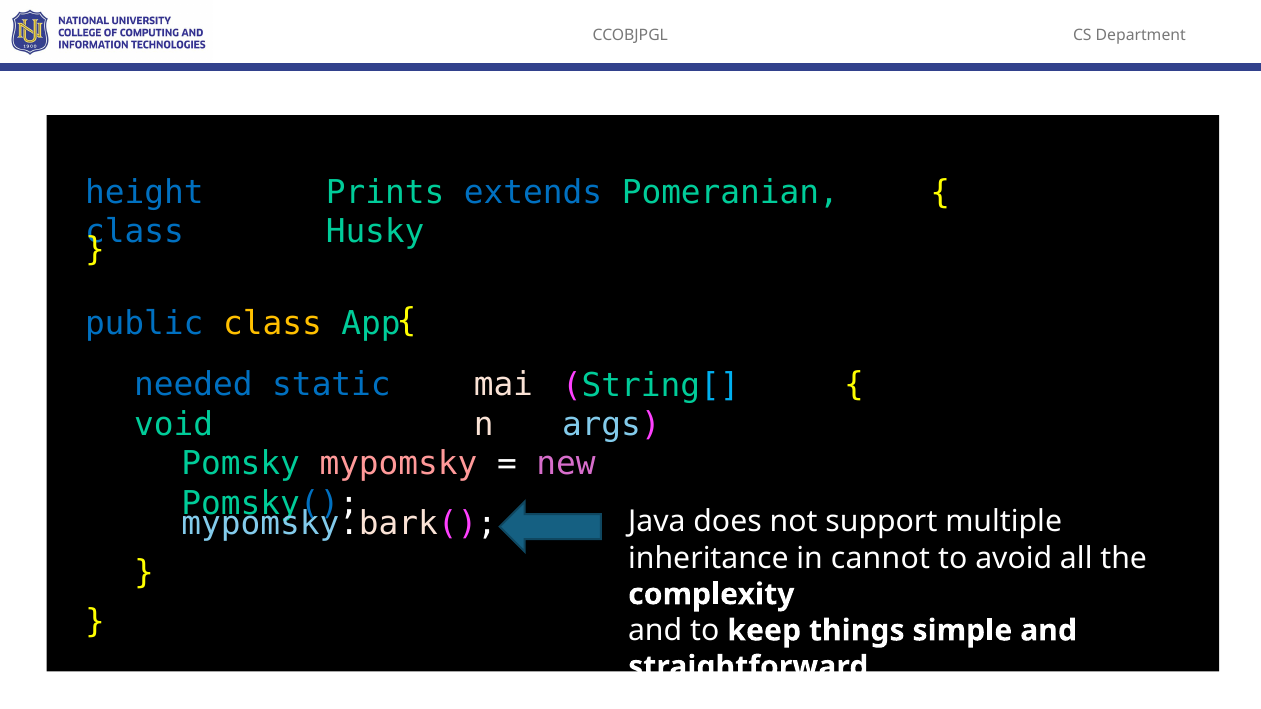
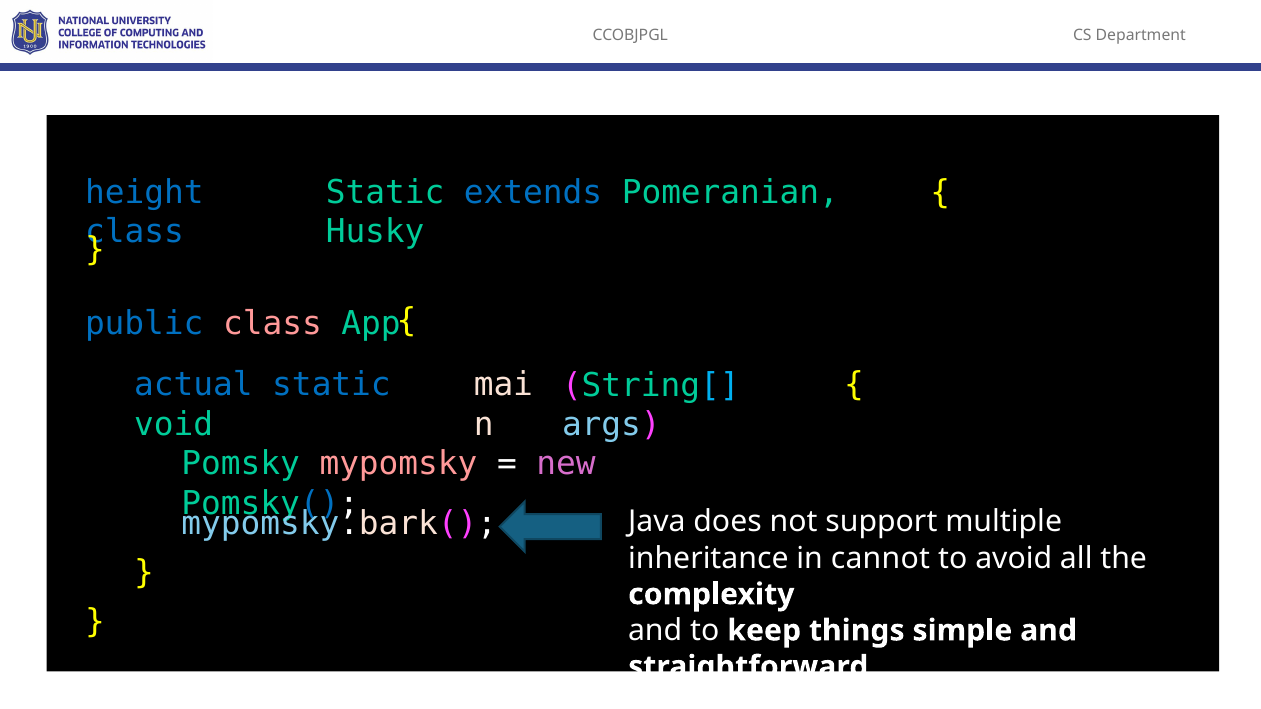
Prints: Prints -> Static (385, 193)
class colour: yellow -> pink (272, 323)
needed: needed -> actual (193, 385)
